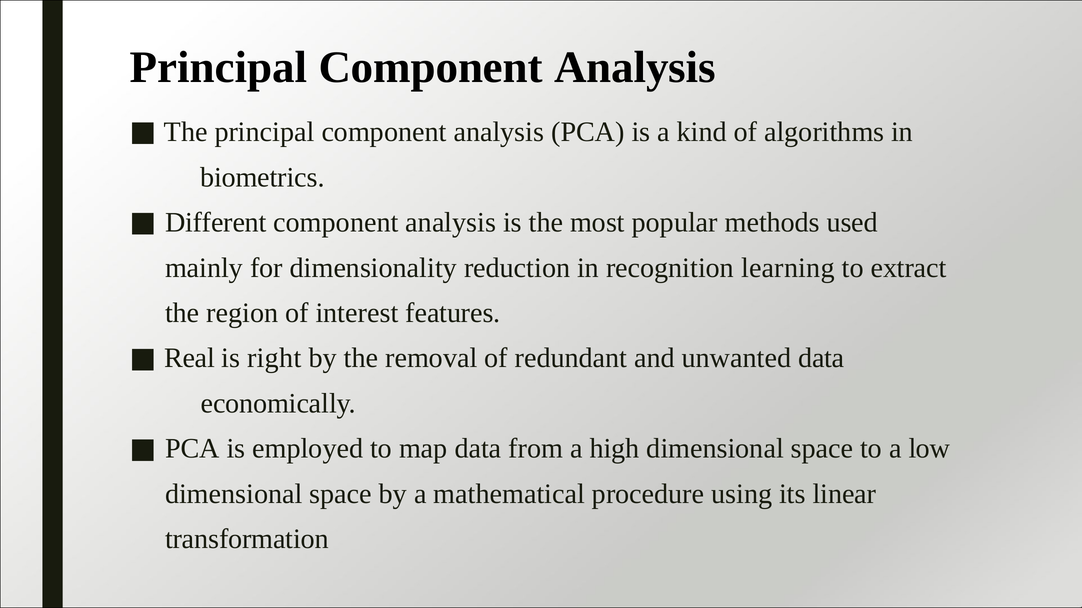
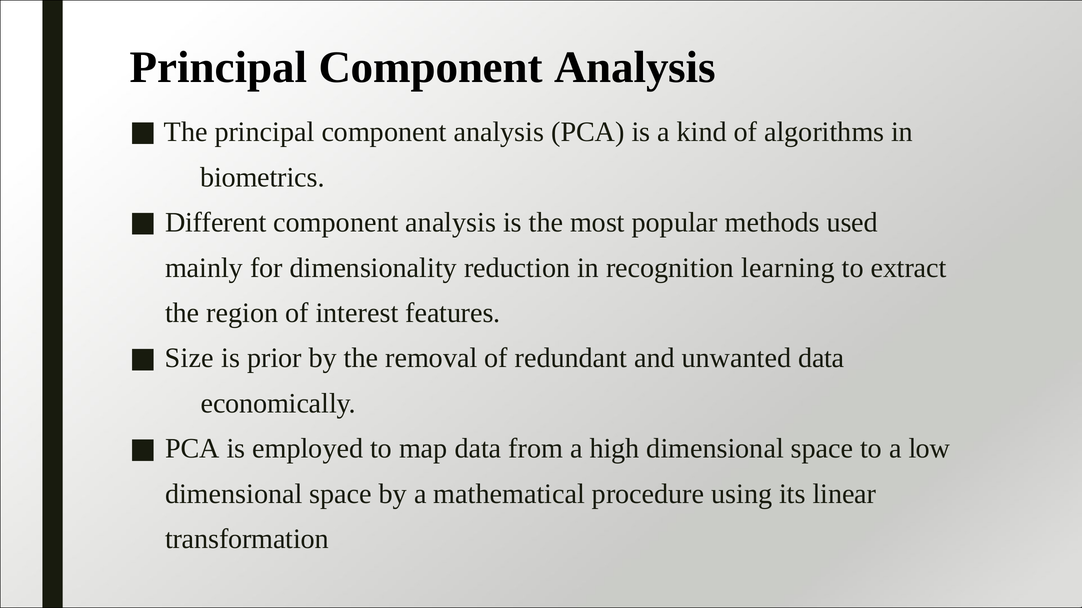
Real: Real -> Size (189, 359)
right: right -> prior (274, 359)
